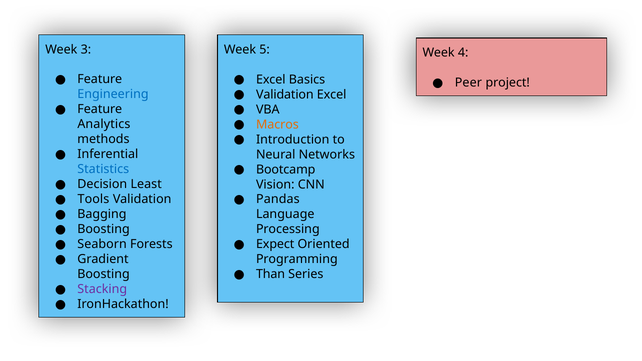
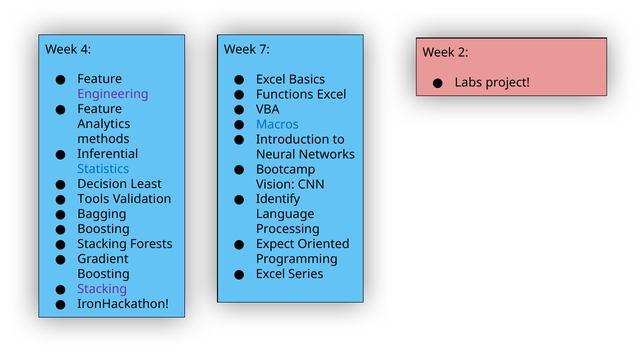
3: 3 -> 4 (86, 49)
5: 5 -> 7 (265, 50)
4: 4 -> 2 (463, 53)
Peer: Peer -> Labs (468, 83)
Validation: Validation -> Functions (285, 95)
Engineering colour: blue -> purple (113, 94)
Macros colour: orange -> blue (277, 125)
Pandas: Pandas -> Identify (278, 199)
Seaborn: Seaborn -> Stacking (102, 244)
Than: Than -> Excel (271, 274)
